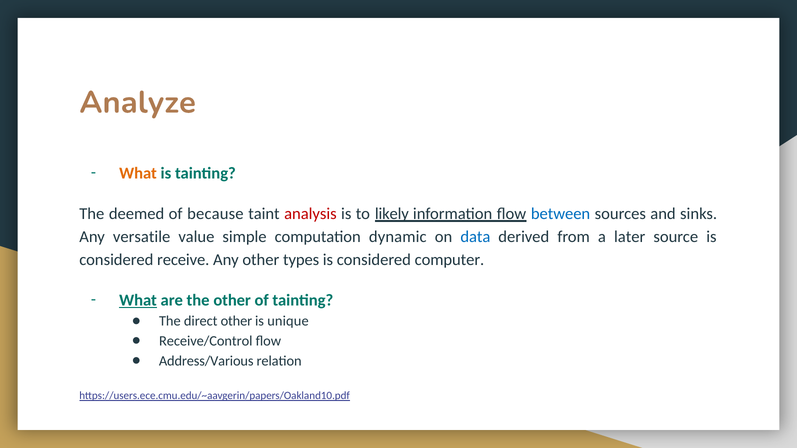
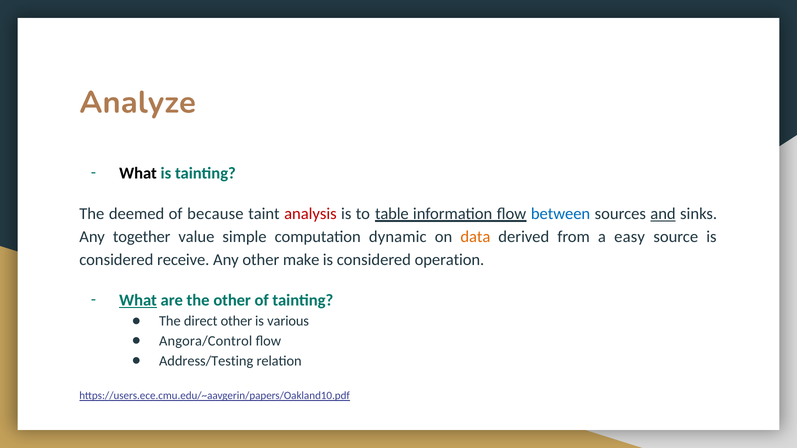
What colour: orange -> black (138, 173)
likely: likely -> table (392, 214)
and underline: none -> present (663, 214)
versatile: versatile -> together (142, 237)
data colour: blue -> orange (475, 237)
later: later -> easy (630, 237)
types: types -> make (301, 260)
computer: computer -> operation (449, 260)
unique: unique -> various (288, 321)
Receive/Control: Receive/Control -> Angora/Control (206, 341)
Address/Various: Address/Various -> Address/Testing (206, 361)
